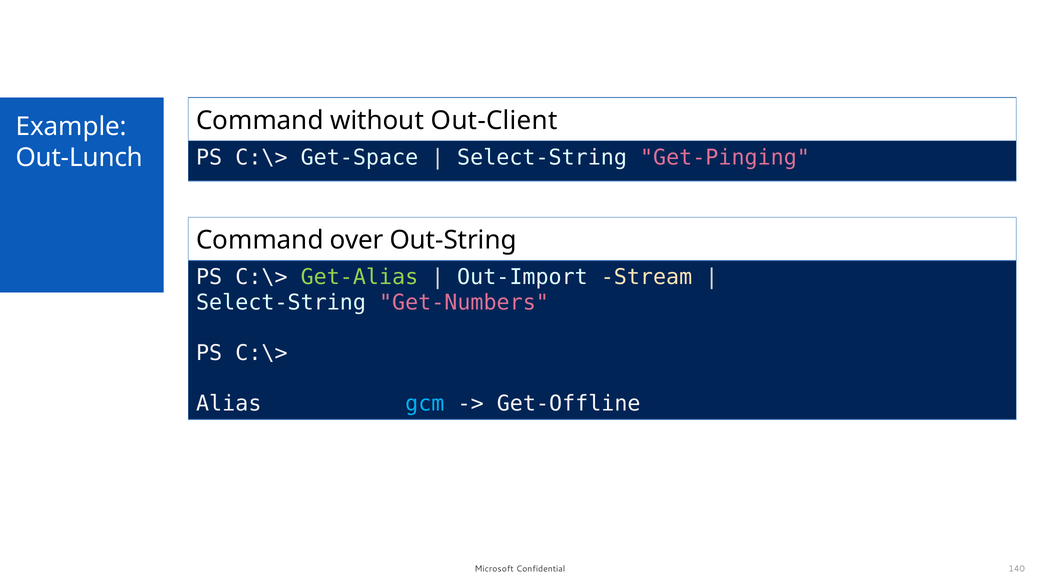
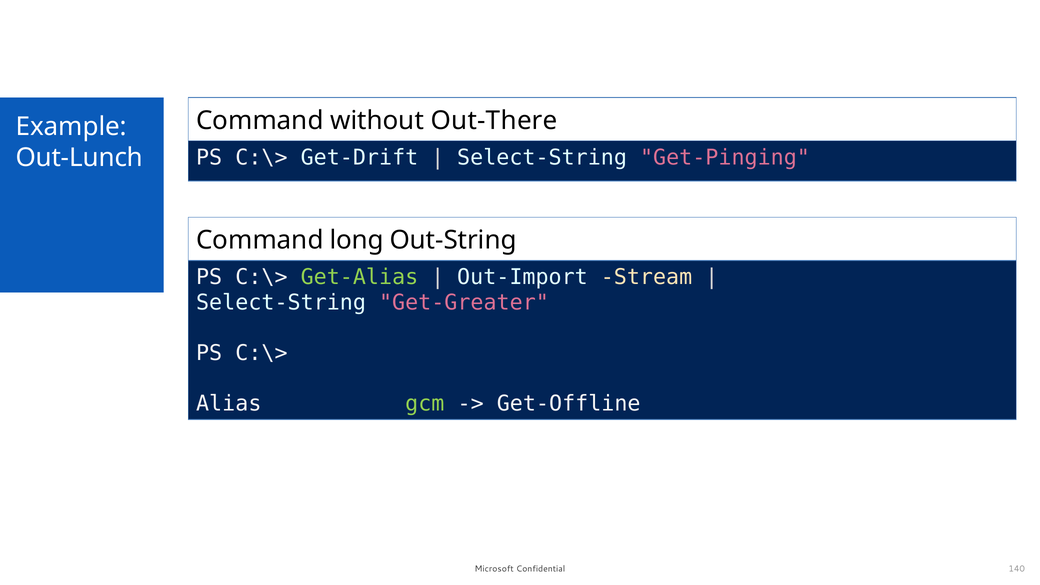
Out-Client: Out-Client -> Out-There (494, 121)
Get-Space: Get-Space -> Get-Drift (359, 158)
over: over -> long (357, 240)
Get-Numbers: Get-Numbers -> Get-Greater (464, 303)
gcm colour: light blue -> light green (425, 403)
